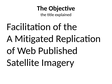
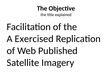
Mitigated: Mitigated -> Exercised (34, 39)
